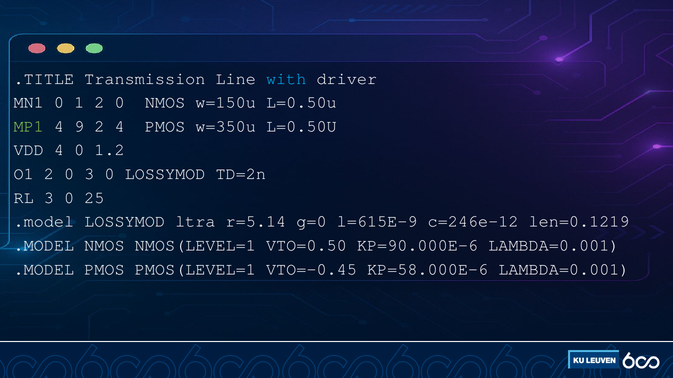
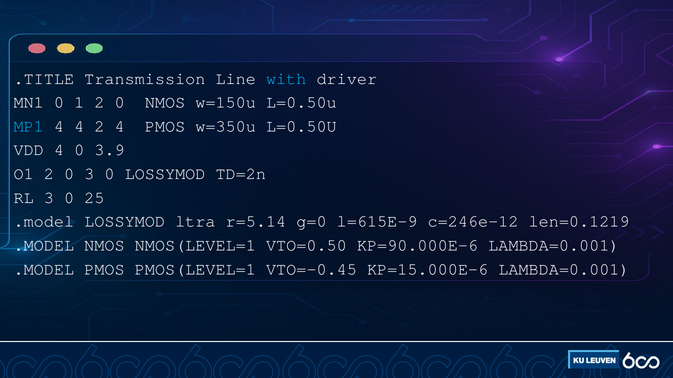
MP1 colour: light green -> light blue (29, 126)
4 9: 9 -> 4 (79, 126)
1.2: 1.2 -> 3.9 (109, 150)
KP=58.000E-6: KP=58.000E-6 -> KP=15.000E-6 (428, 269)
